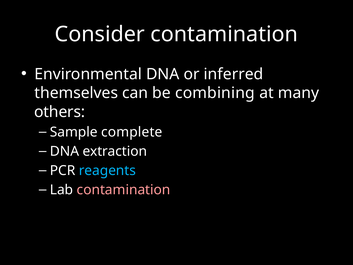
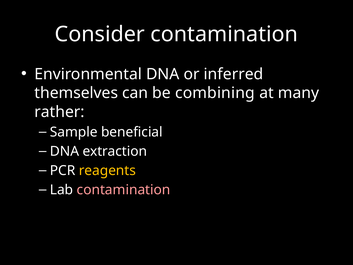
others: others -> rather (60, 112)
complete: complete -> beneficial (132, 132)
reagents colour: light blue -> yellow (107, 170)
